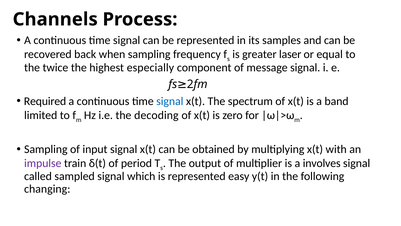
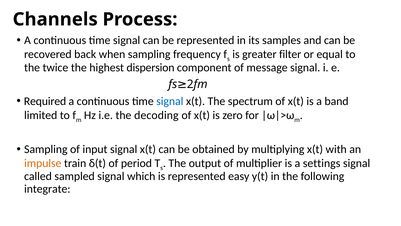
laser: laser -> filter (290, 54)
especially: especially -> dispersion (151, 67)
impulse colour: purple -> orange (43, 163)
involves: involves -> settings (322, 163)
changing: changing -> integrate (47, 189)
